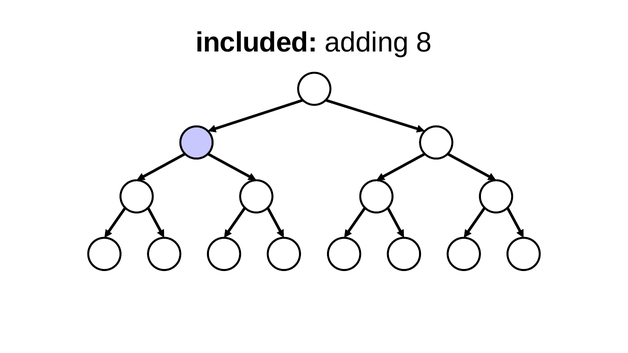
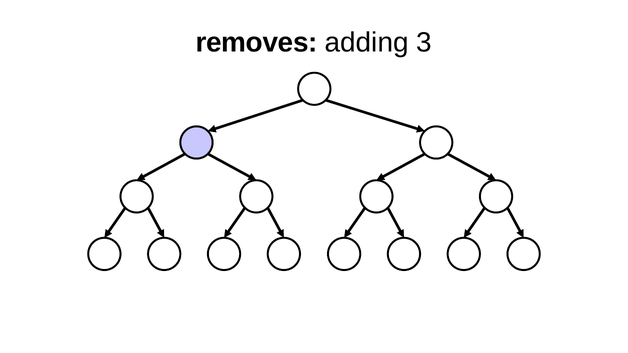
included: included -> removes (257, 42)
adding 8: 8 -> 3 (424, 42)
